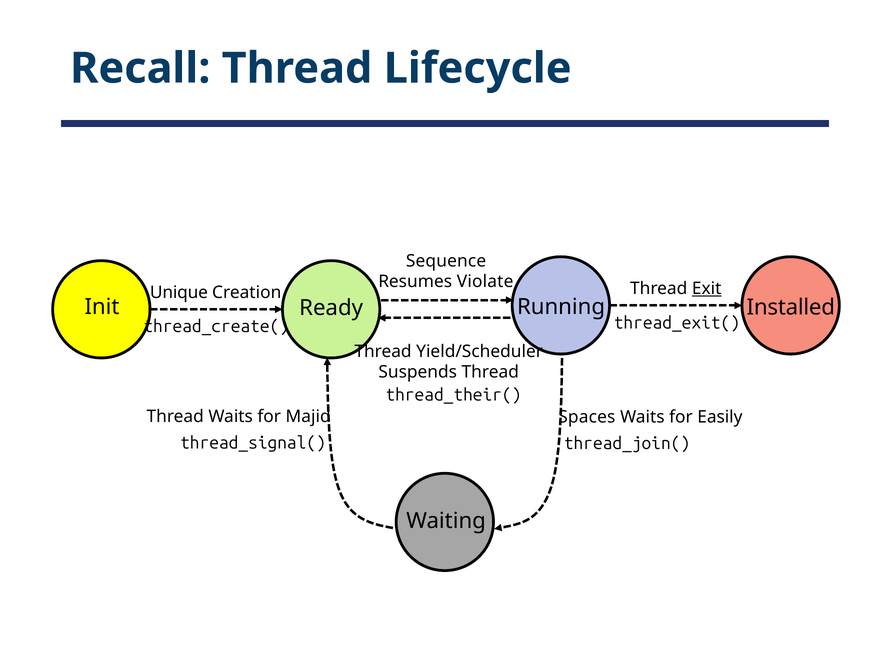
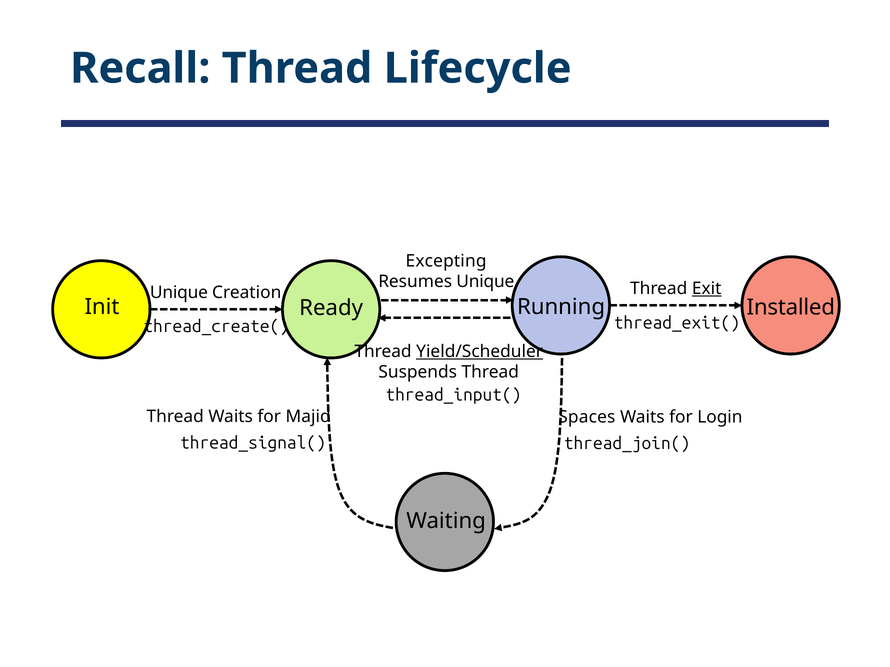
Sequence: Sequence -> Excepting (446, 261)
Resumes Violate: Violate -> Unique (485, 282)
Yield/Scheduler underline: none -> present (480, 352)
thread_their(: thread_their( -> thread_input( (453, 395)
Easily: Easily -> Login (720, 418)
